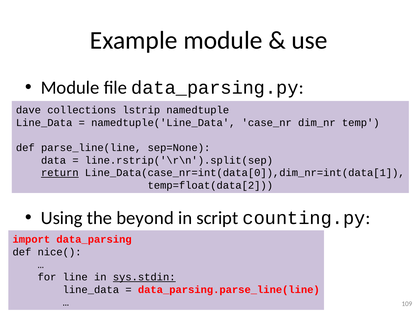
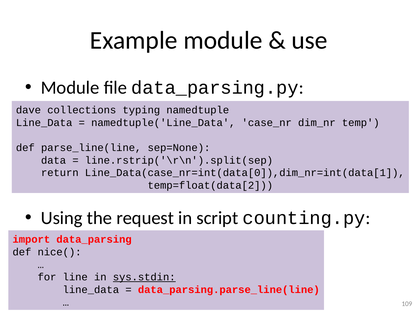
lstrip: lstrip -> typing (141, 110)
return underline: present -> none (60, 173)
beyond: beyond -> request (145, 218)
